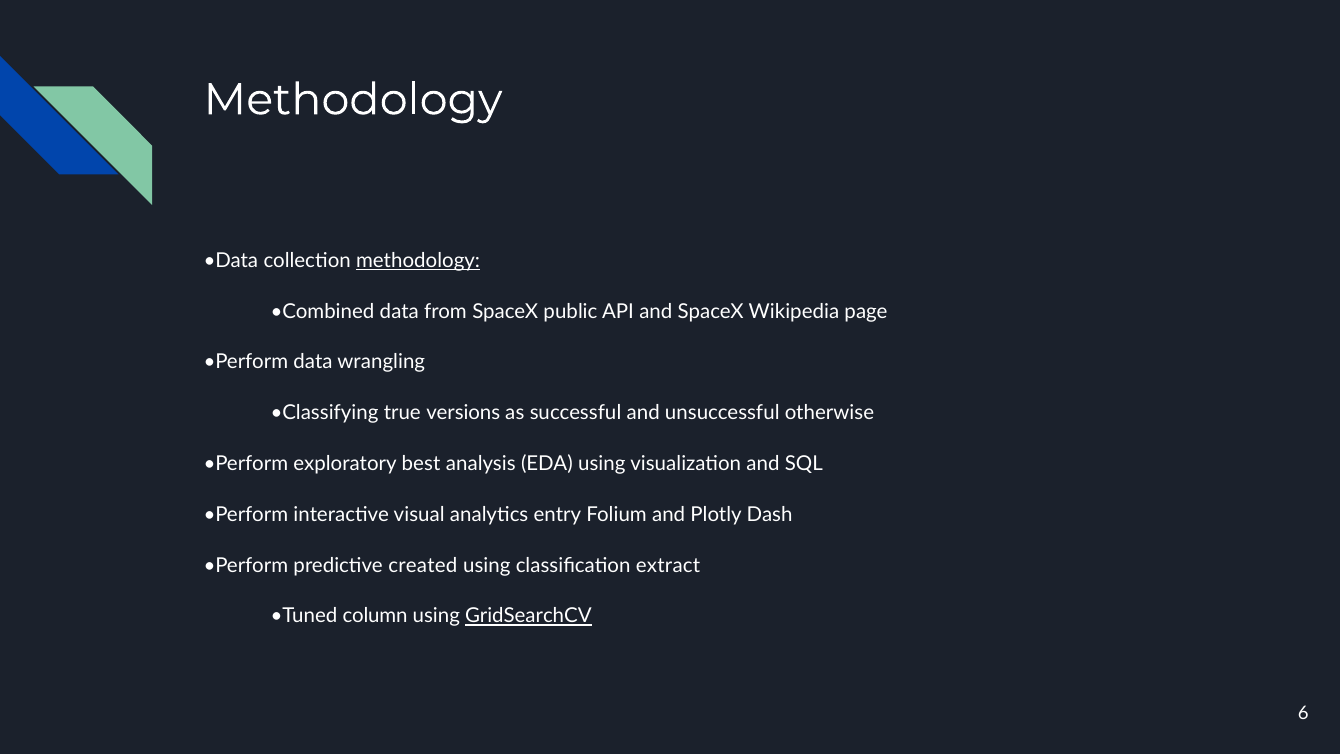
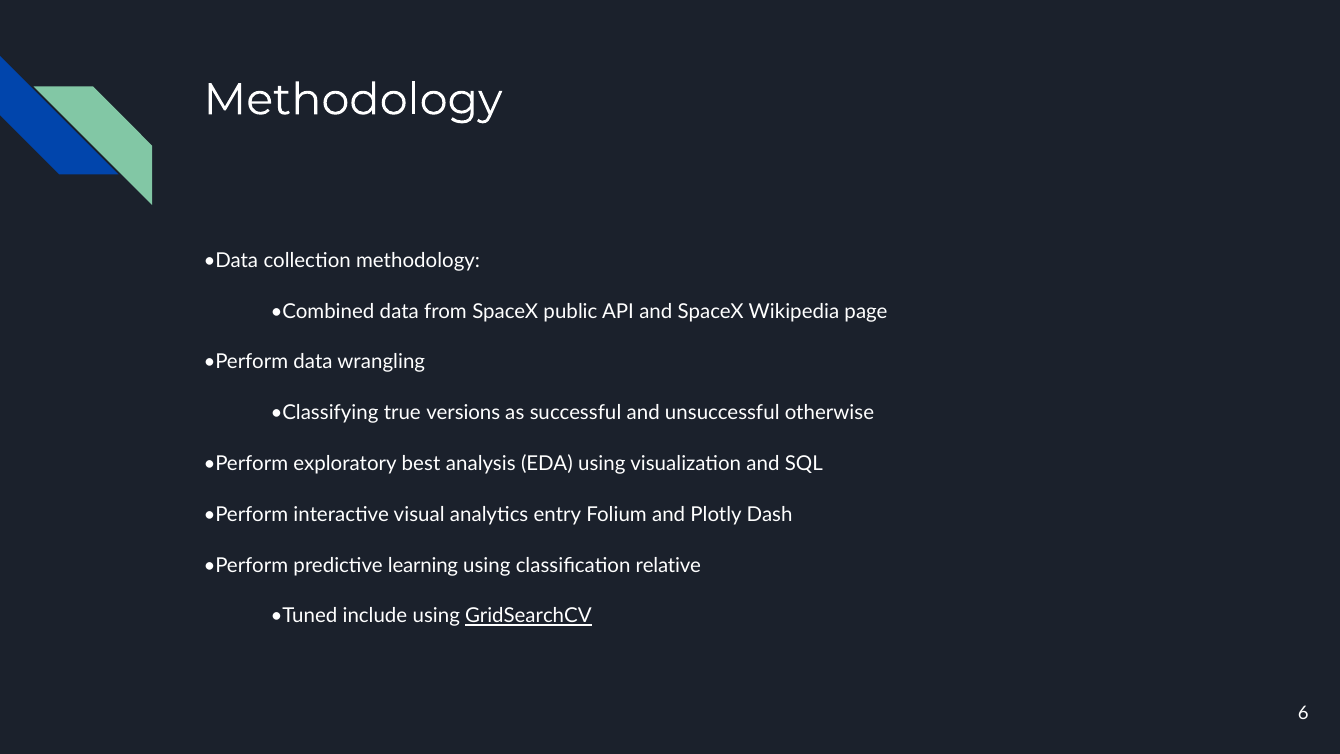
methodology underline: present -> none (418, 260)
created: created -> learning (423, 565)
extract: extract -> relative (668, 565)
column: column -> include (375, 616)
